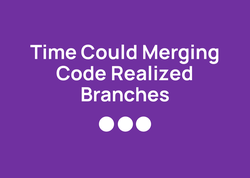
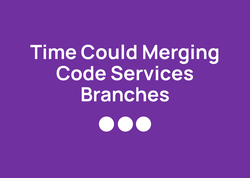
Realized: Realized -> Services (152, 74)
